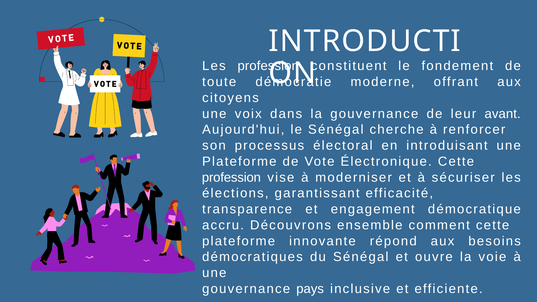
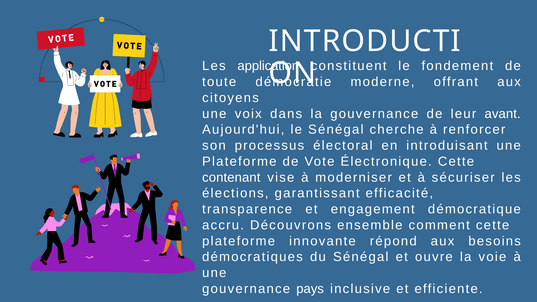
Les profession: profession -> application (268, 66)
profession: profession -> contenant (231, 177)
